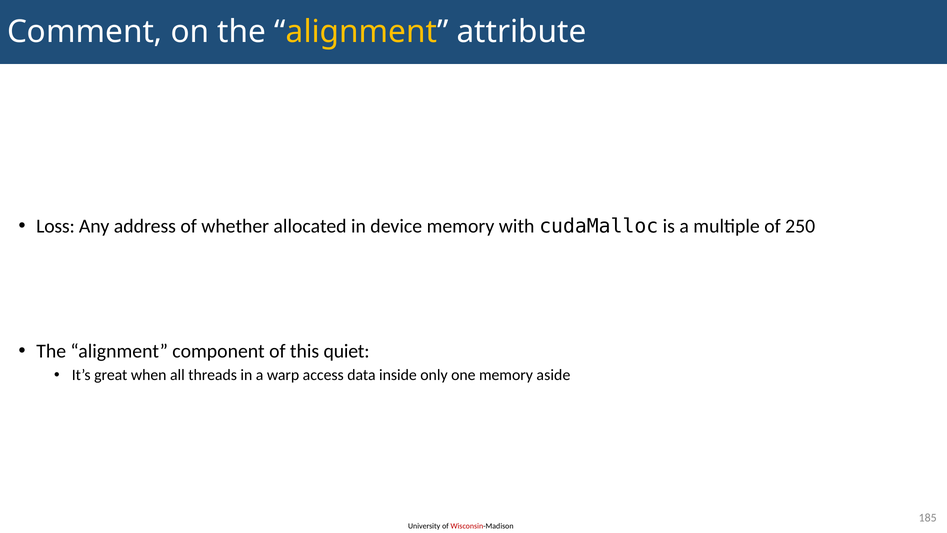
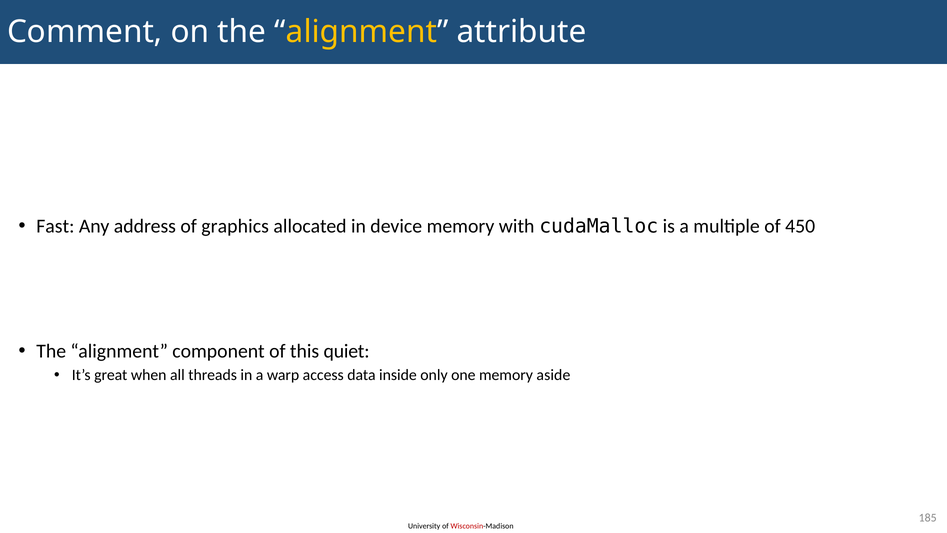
Loss: Loss -> Fast (55, 226)
whether: whether -> graphics (235, 226)
250: 250 -> 450 (800, 226)
